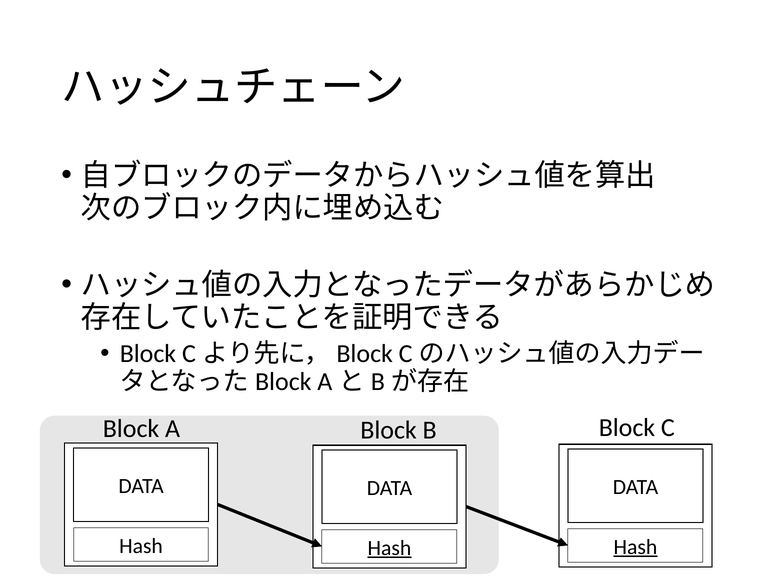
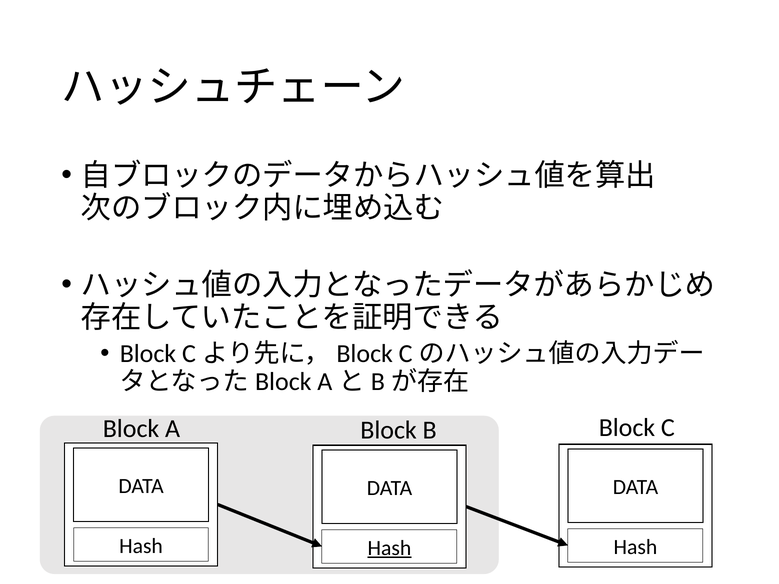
Hash underline: present -> none (635, 547)
